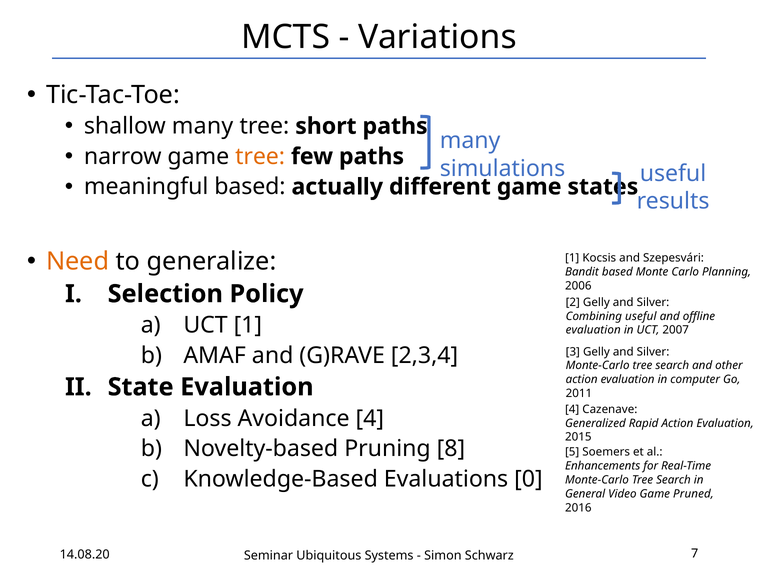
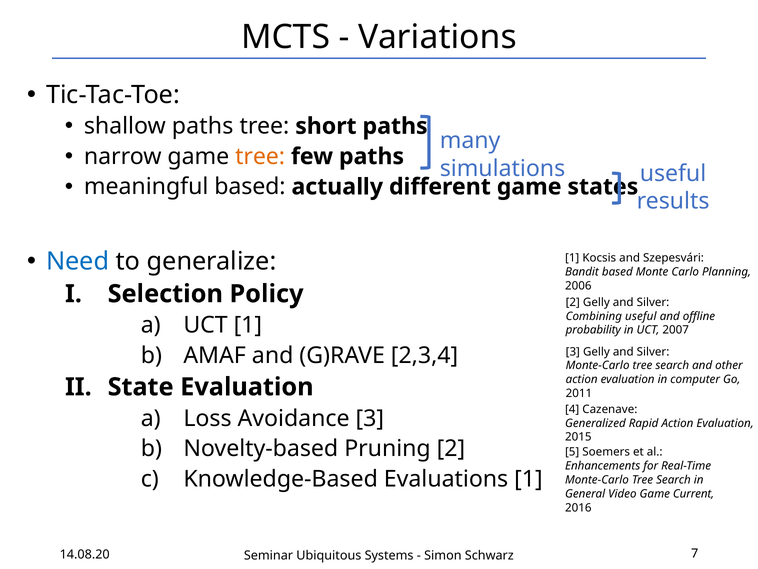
shallow many: many -> paths (203, 126)
Need colour: orange -> blue (78, 261)
evaluation: evaluation -> probability (593, 330)
Avoidance 4: 4 -> 3 (370, 418)
Pruning 8: 8 -> 2 (451, 448)
Evaluations 0: 0 -> 1 (528, 479)
Pruned: Pruned -> Current (694, 493)
